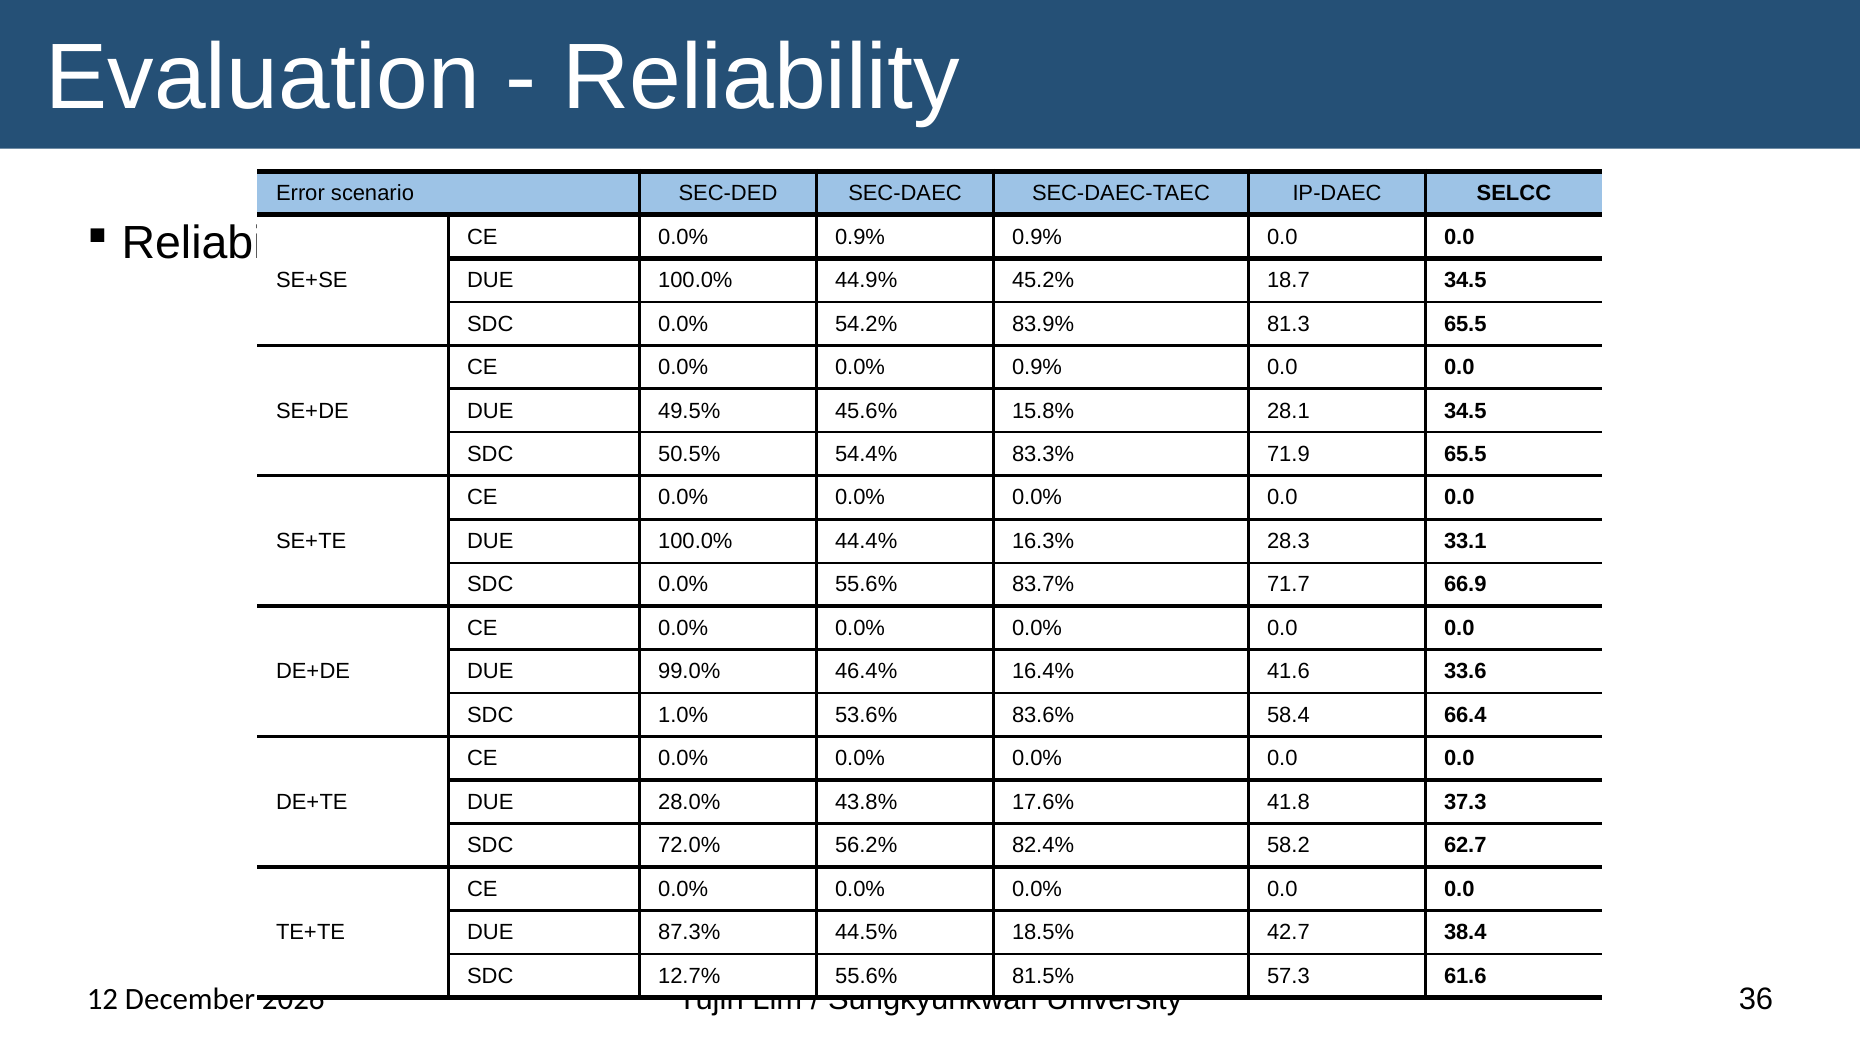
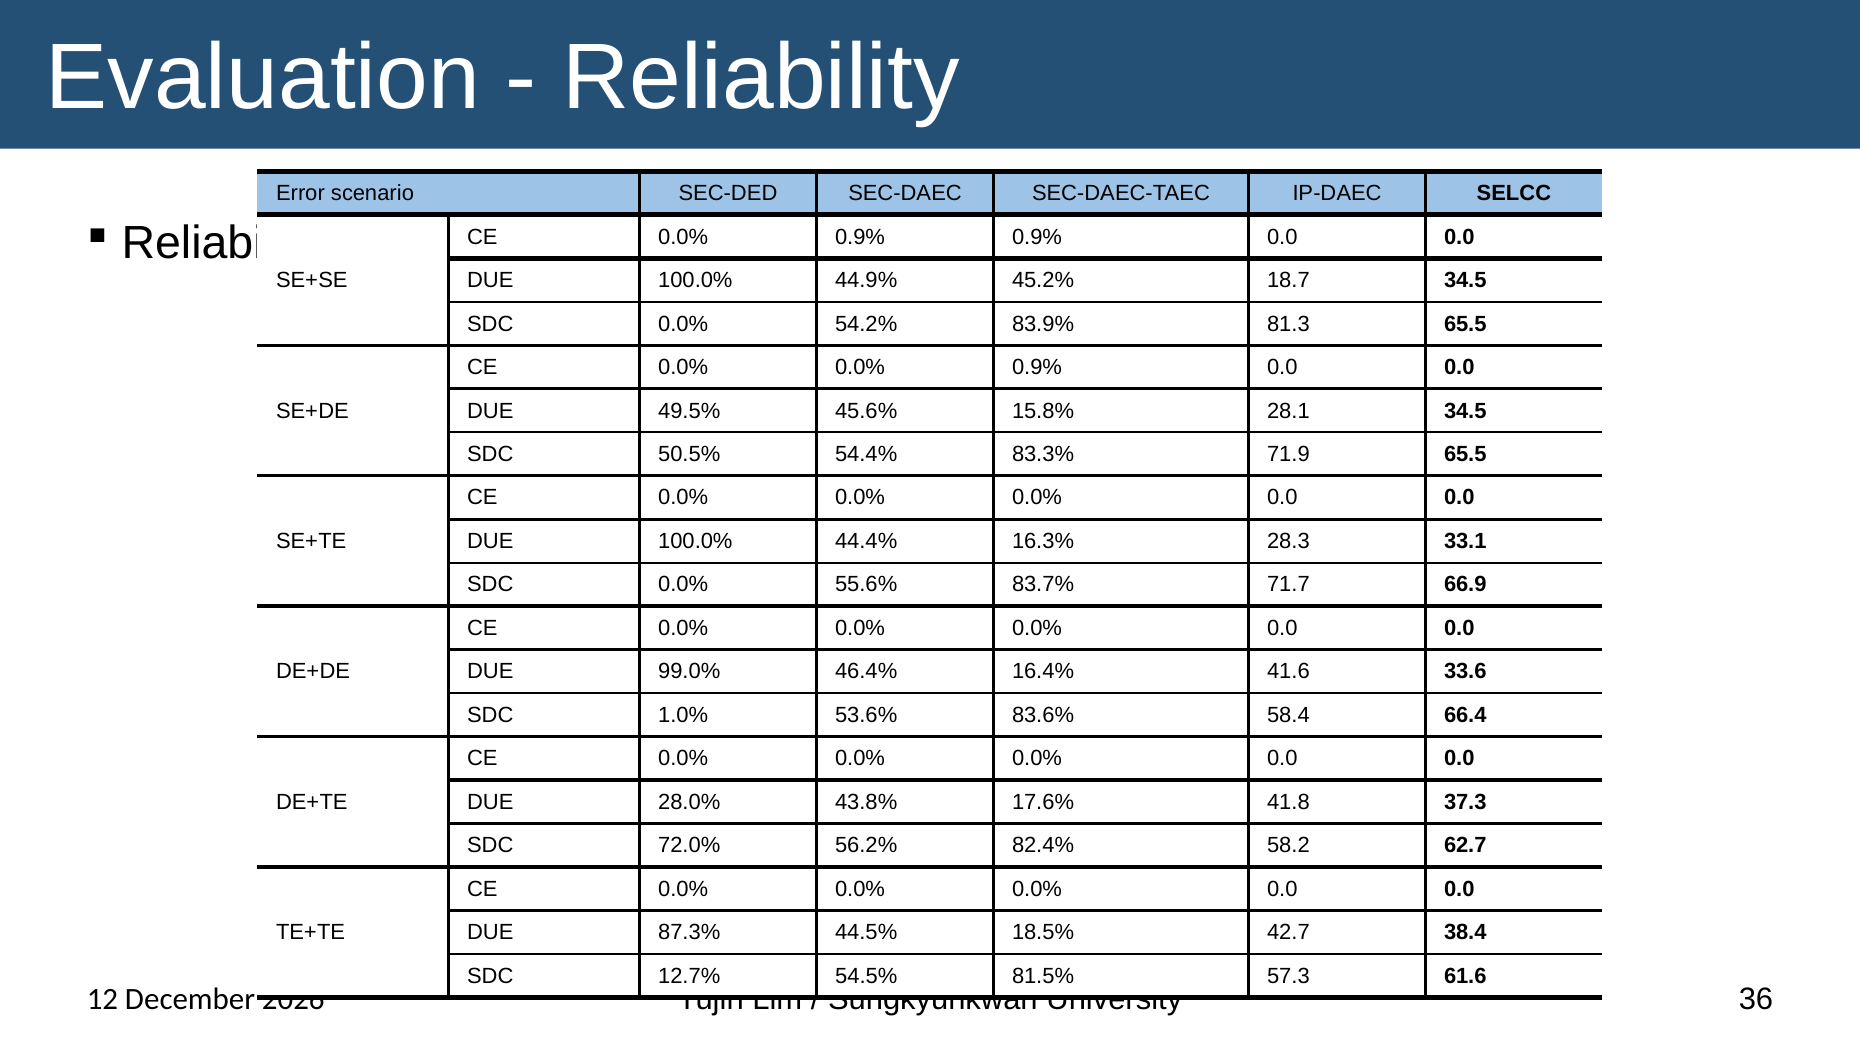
12.7% 55.6%: 55.6% -> 54.5% (866, 976)
